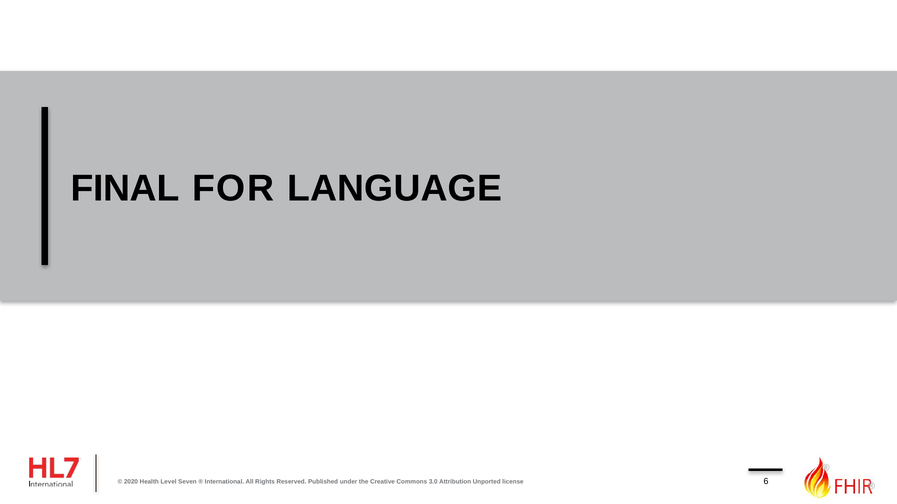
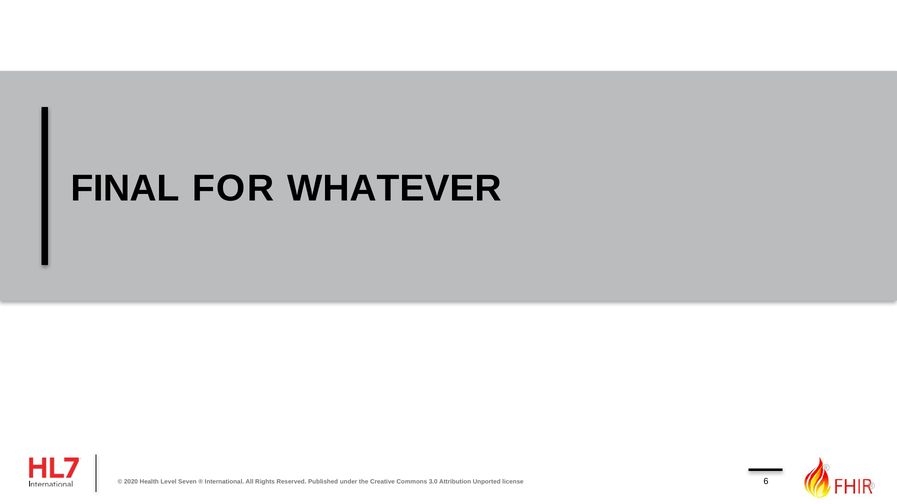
LANGUAGE: LANGUAGE -> WHATEVER (395, 189)
